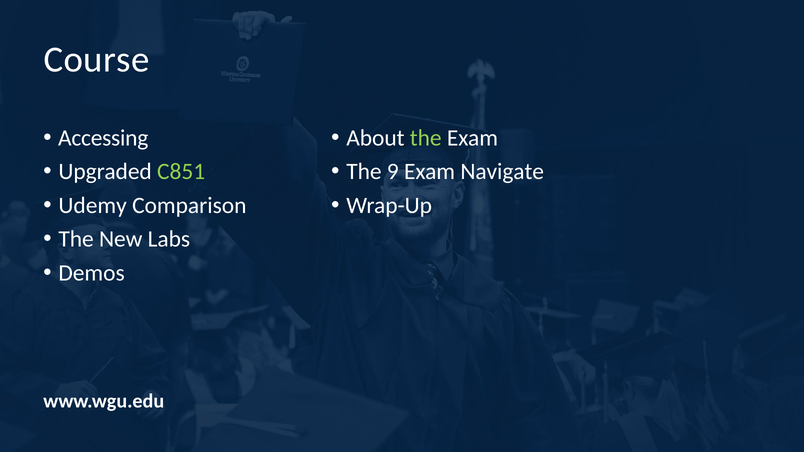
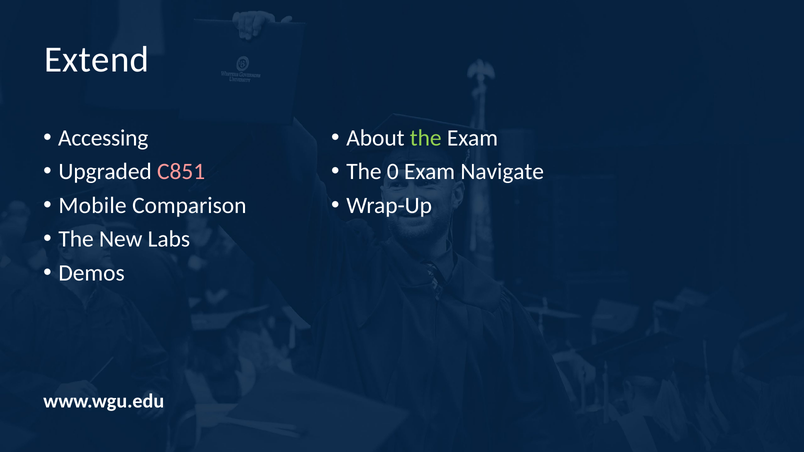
Course: Course -> Extend (97, 60)
C851 colour: light green -> pink (181, 172)
9: 9 -> 0 (393, 172)
Udemy: Udemy -> Mobile (93, 205)
